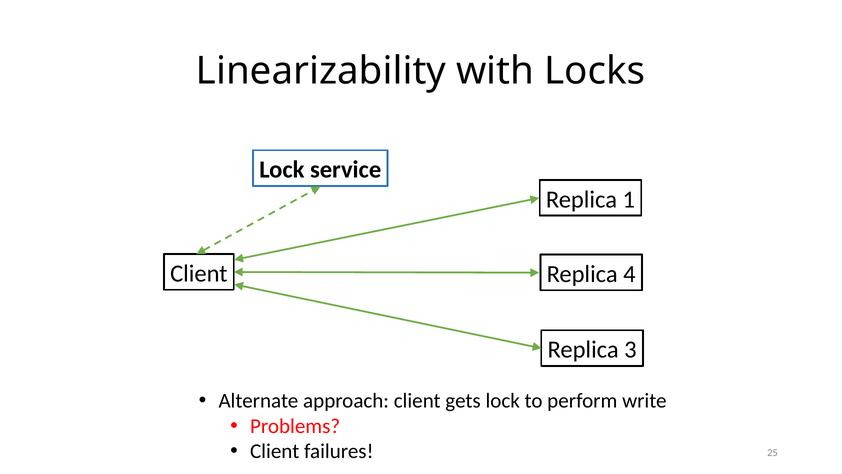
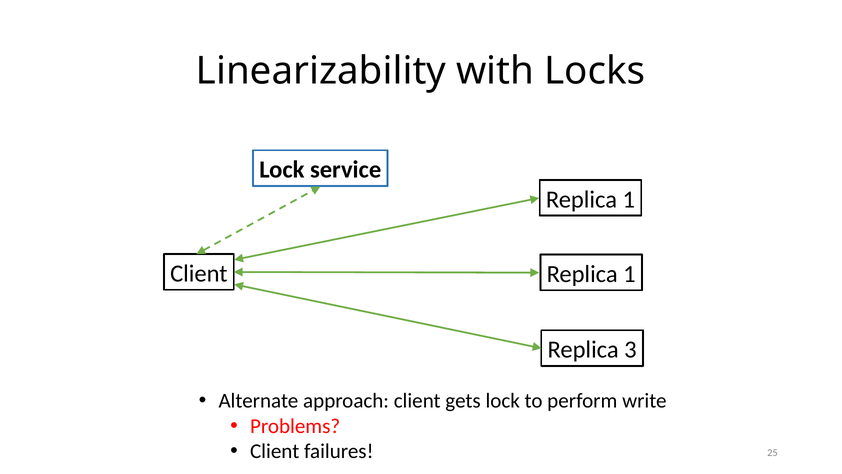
Client Replica 4: 4 -> 1 (629, 274)
